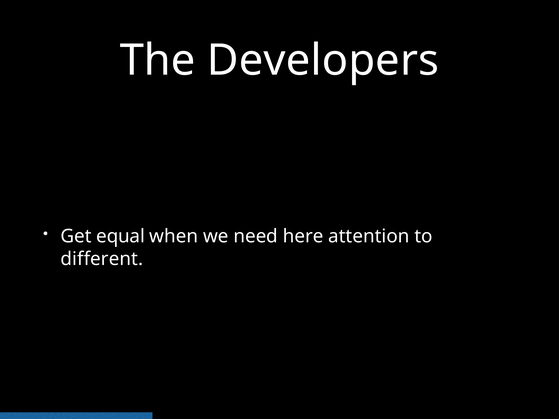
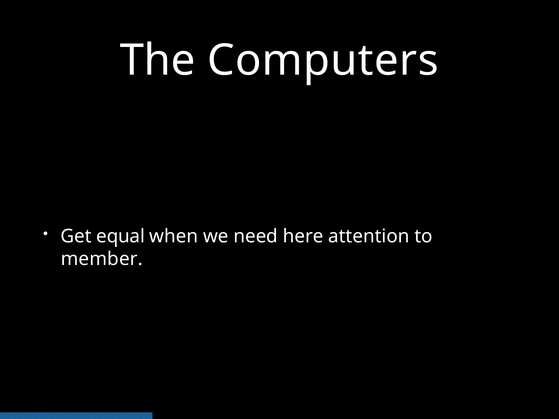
Developers: Developers -> Computers (323, 60)
different: different -> member (102, 259)
